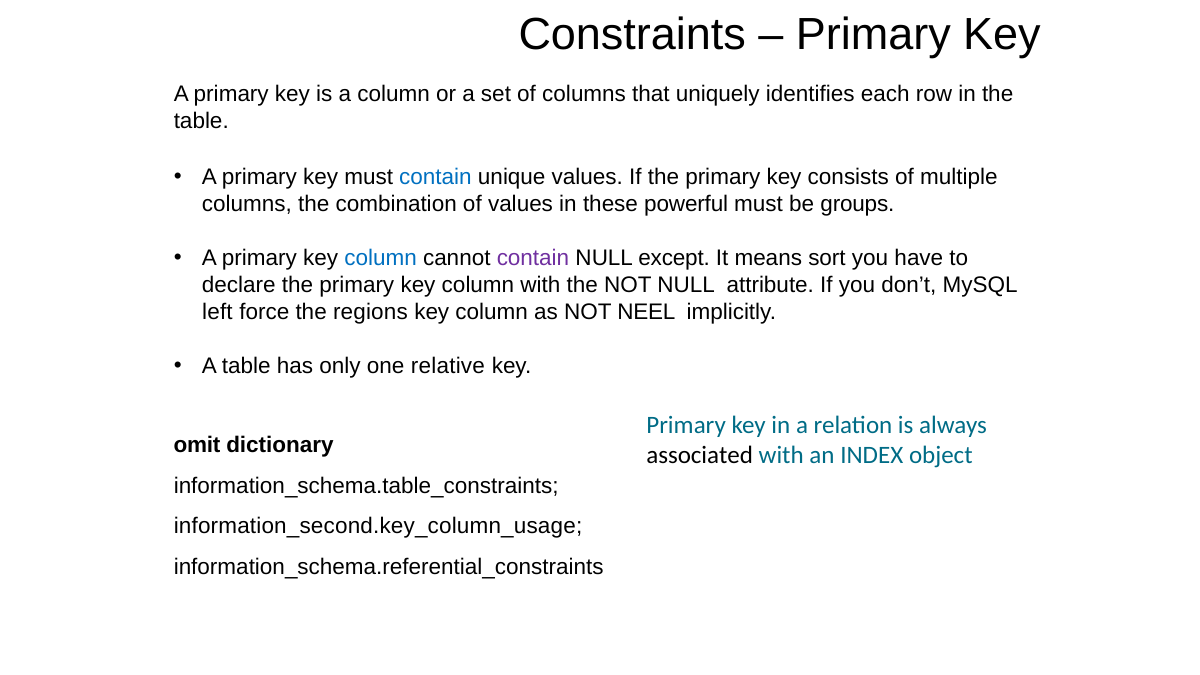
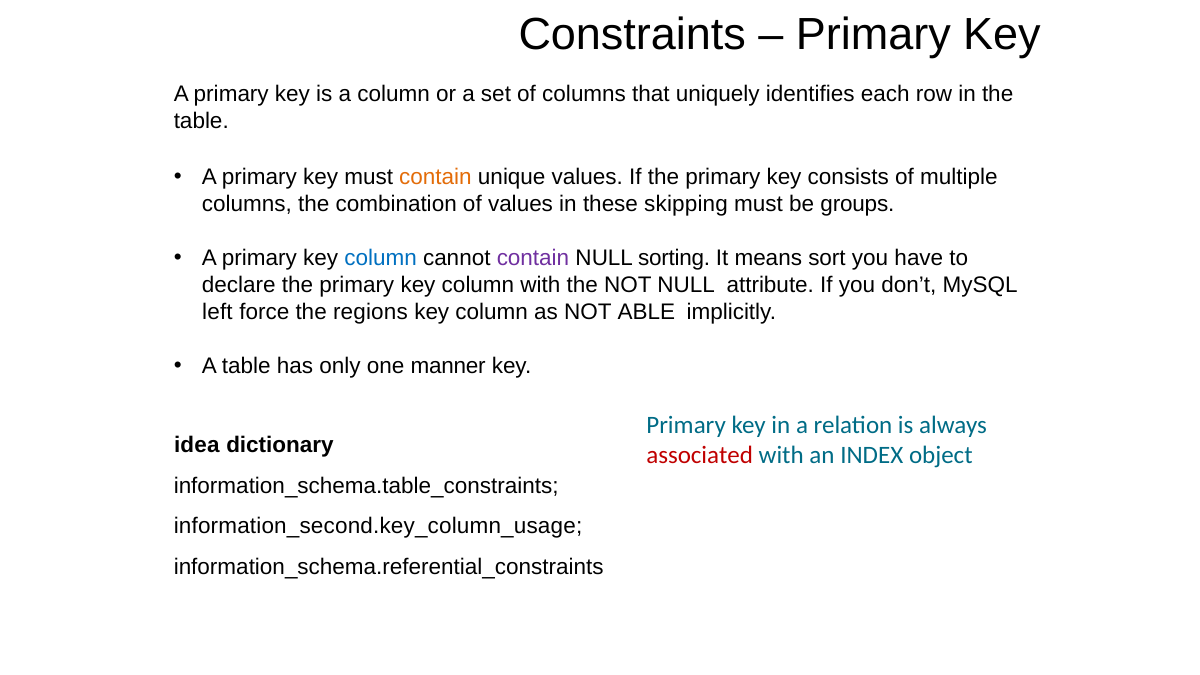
contain colour: blue -> orange (435, 177)
powerful: powerful -> skipping (686, 204)
except: except -> sorting (674, 258)
NEEL: NEEL -> ABLE (646, 312)
relative: relative -> manner (448, 366)
omit: omit -> idea (197, 446)
associated colour: black -> red (700, 455)
